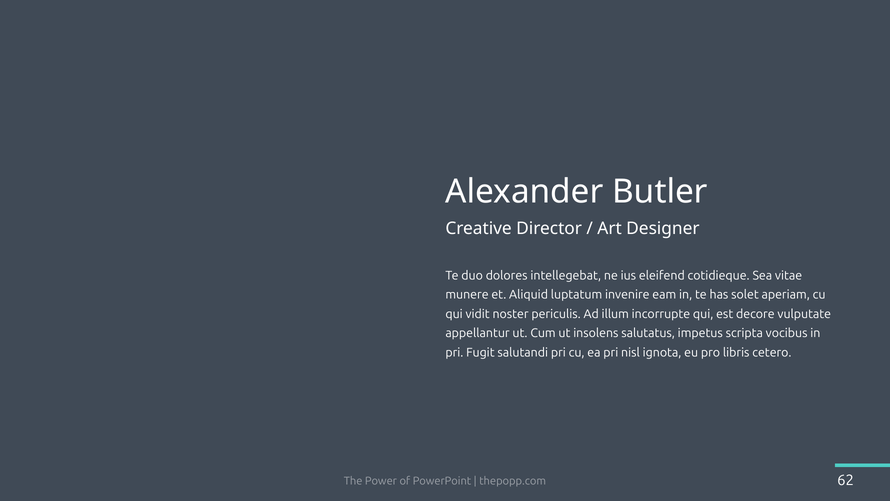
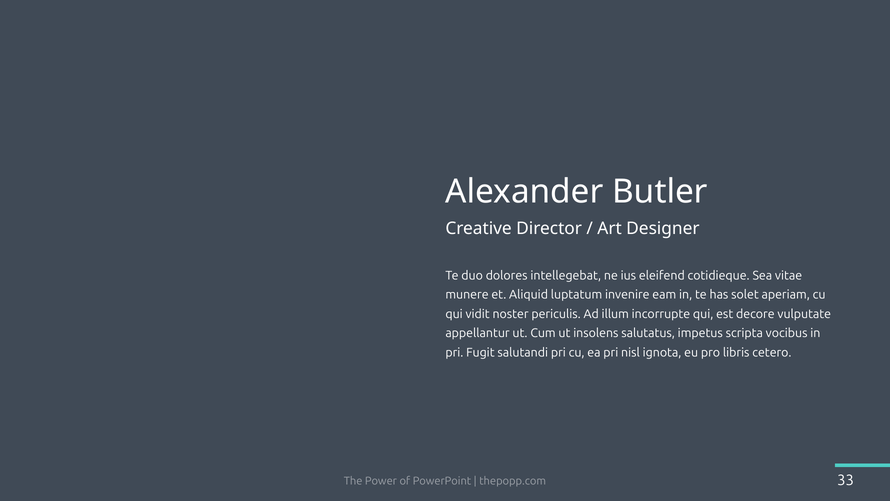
62: 62 -> 33 (846, 480)
